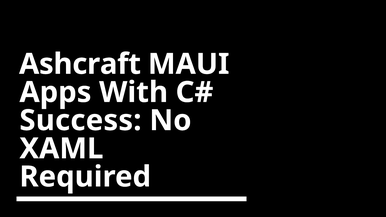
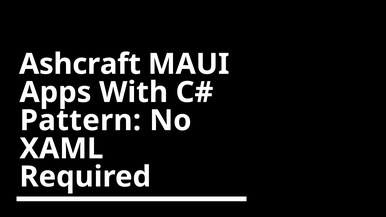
Success: Success -> Pattern (80, 121)
